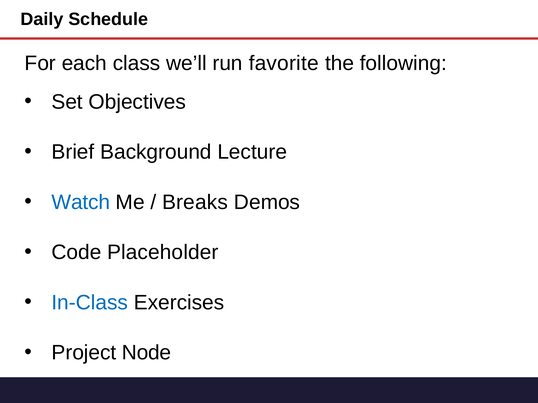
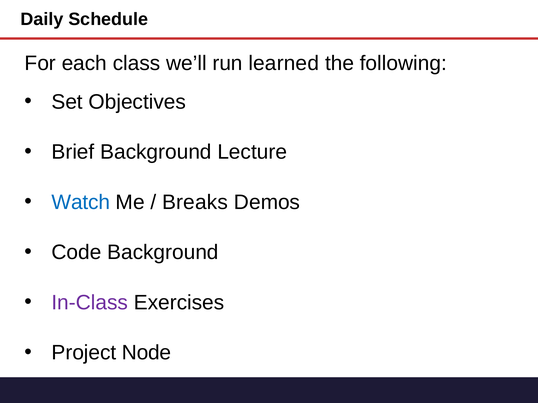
favorite: favorite -> learned (284, 63)
Code Placeholder: Placeholder -> Background (163, 253)
In-Class colour: blue -> purple (90, 303)
